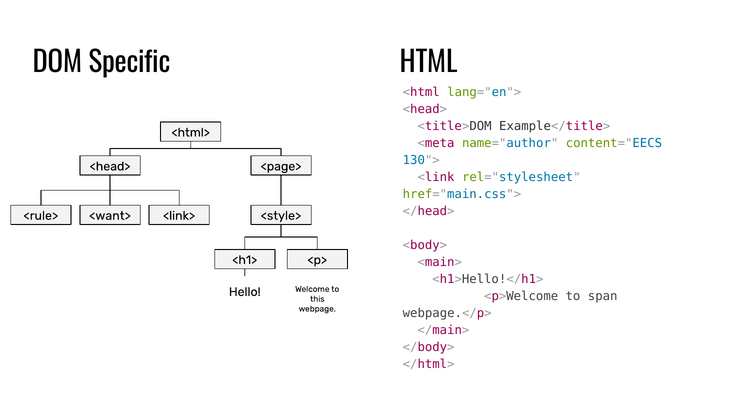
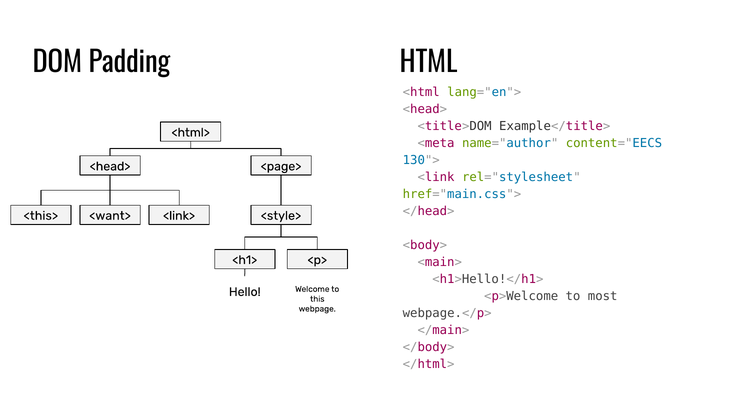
Specific: Specific -> Padding (130, 63)
<rule>: <rule> -> <this> (41, 216)
span: span -> most (603, 296)
